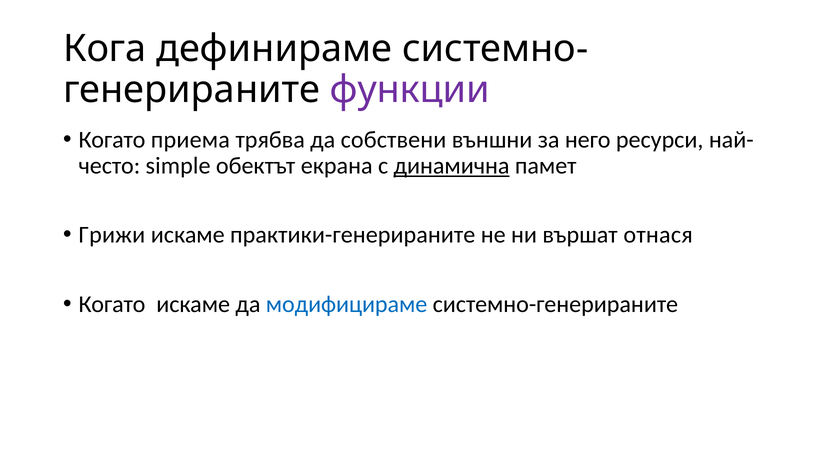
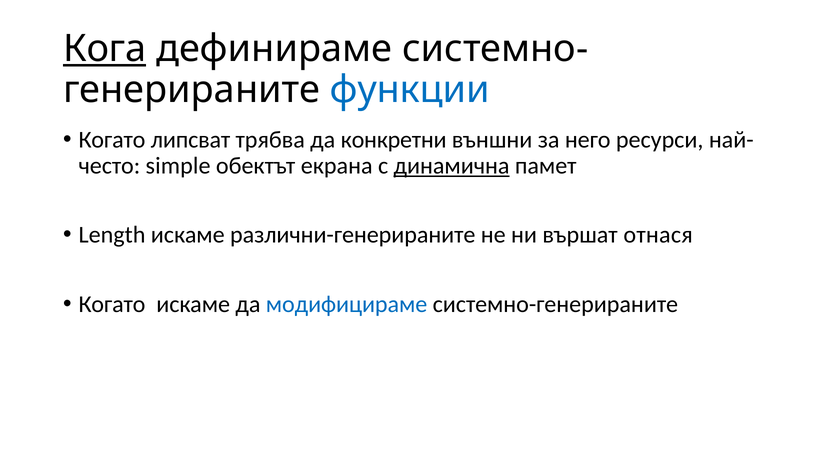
Кога underline: none -> present (105, 49)
функции colour: purple -> blue (410, 90)
приема: приема -> липсват (191, 140)
собствени: собствени -> конкретни (394, 140)
Грижи: Грижи -> Length (112, 235)
практики-генерираните: практики-генерираните -> различни-генерираните (353, 235)
